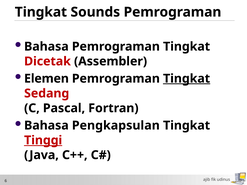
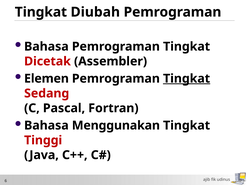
Sounds: Sounds -> Diubah (95, 12)
Pengkapsulan: Pengkapsulan -> Menggunakan (116, 126)
Tinggi underline: present -> none (43, 140)
